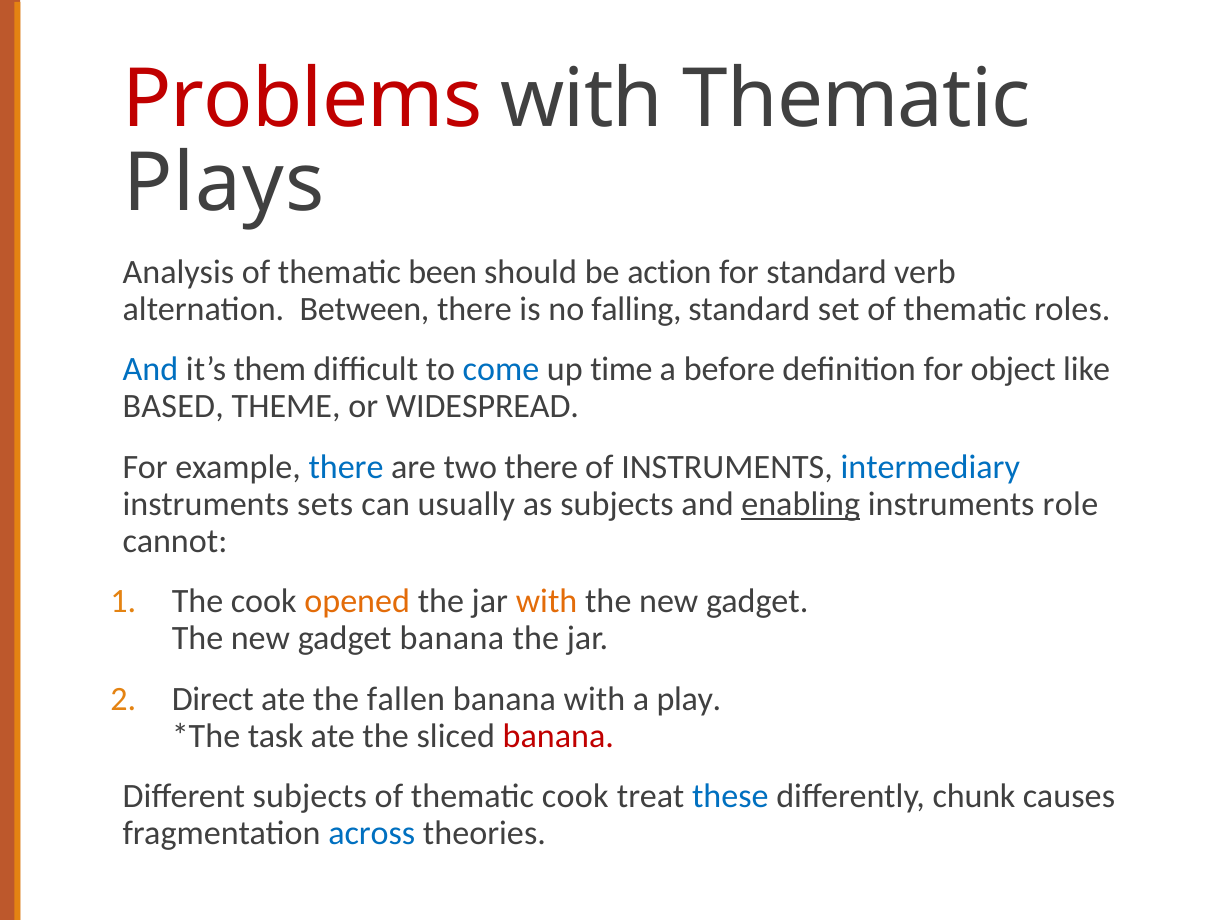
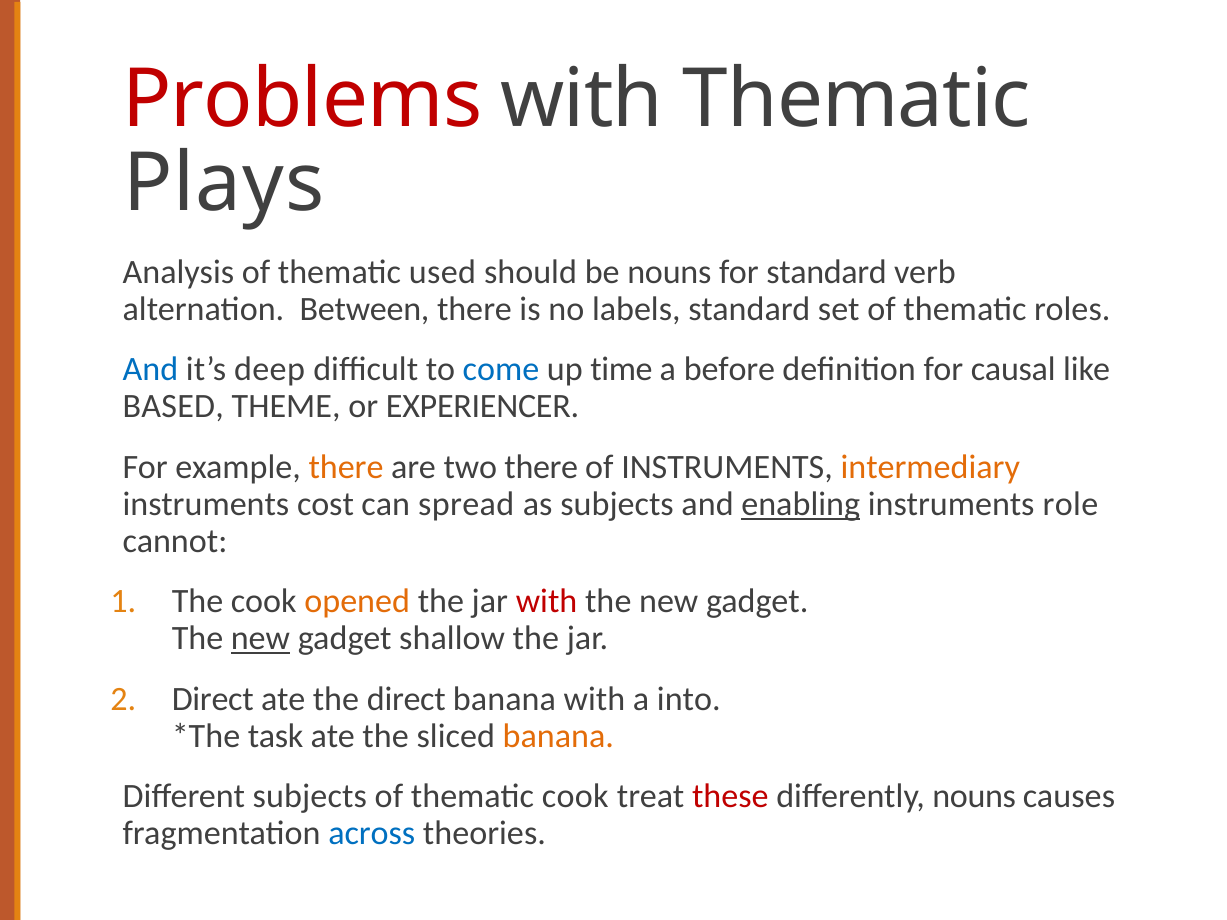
been: been -> used (442, 272)
be action: action -> nouns (669, 272)
falling: falling -> labels (636, 309)
them: them -> deep (270, 370)
object: object -> causal (1013, 370)
WIDESPREAD: WIDESPREAD -> EXPERIENCER (483, 407)
there colour: blue -> orange (346, 467)
intermediary colour: blue -> orange (930, 467)
sets: sets -> cost (325, 504)
usually: usually -> spread (466, 504)
with colour: orange -> red (547, 602)
new underline: none -> present (260, 639)
gadget banana: banana -> shallow (452, 639)
the fallen: fallen -> direct (406, 699)
play: play -> into (689, 699)
banana colour: red -> orange (558, 736)
these colour: blue -> red (730, 797)
differently chunk: chunk -> nouns (974, 797)
